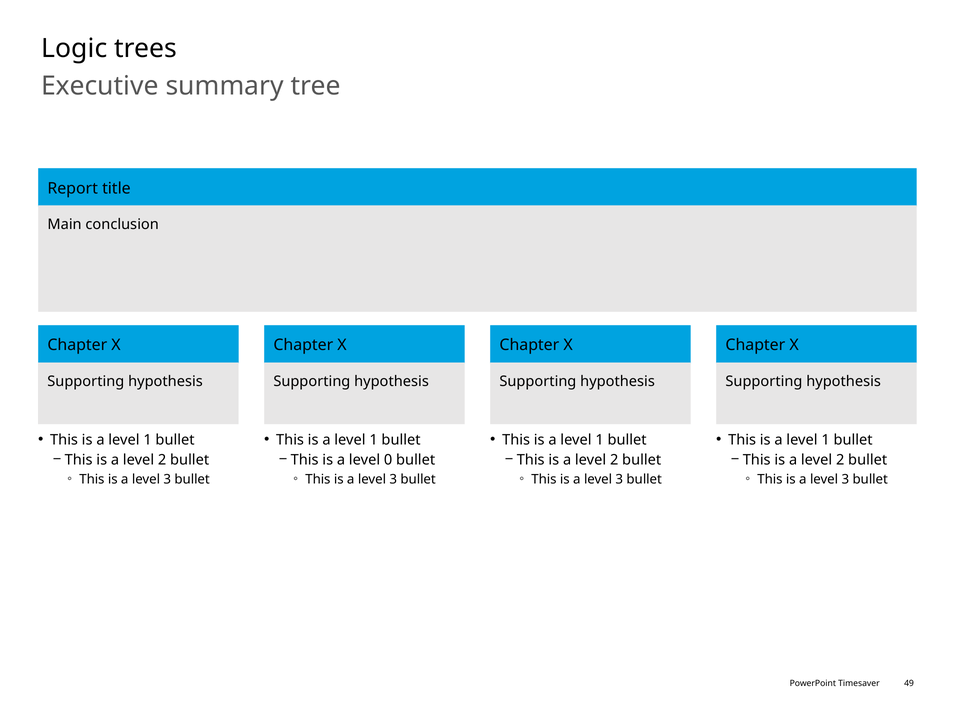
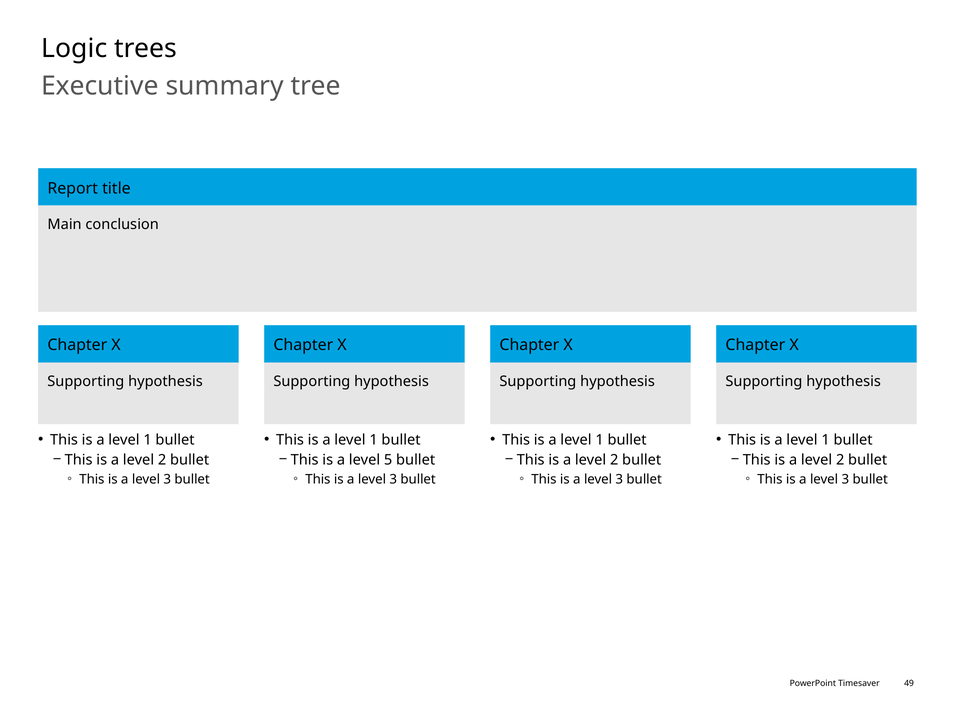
0: 0 -> 5 (388, 460)
